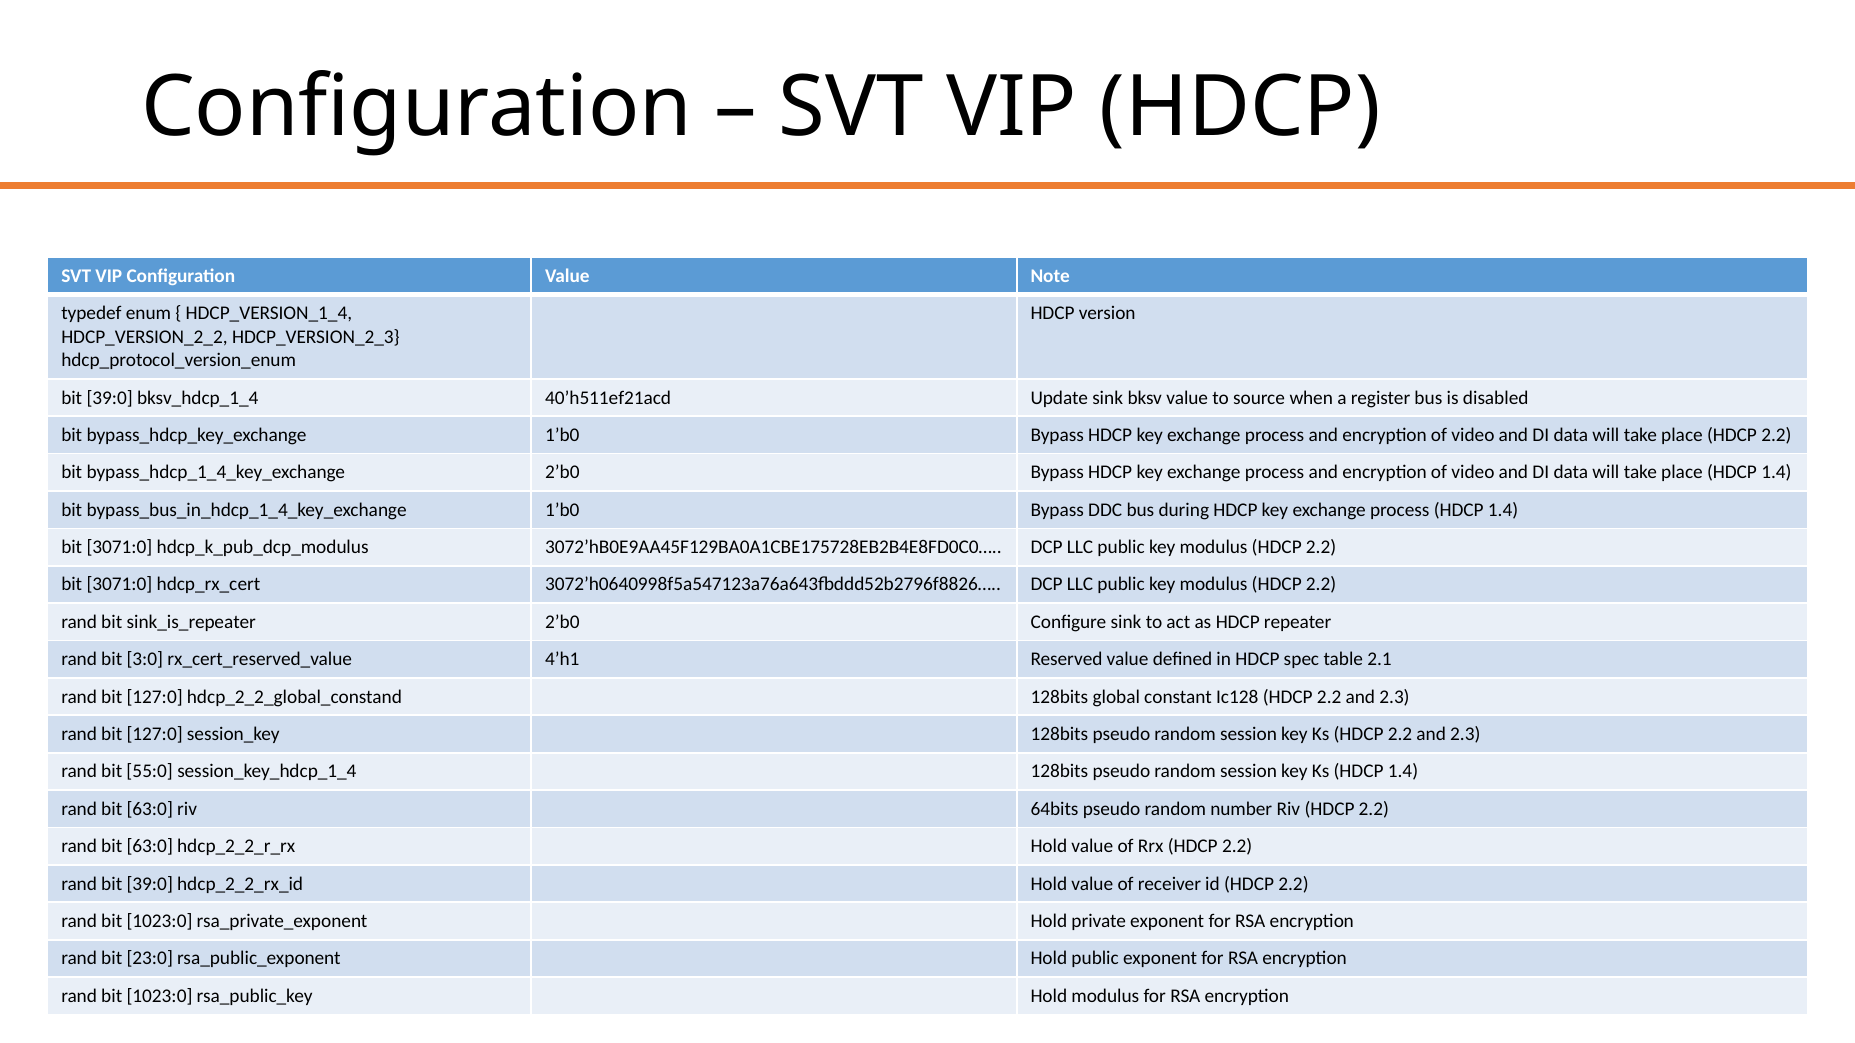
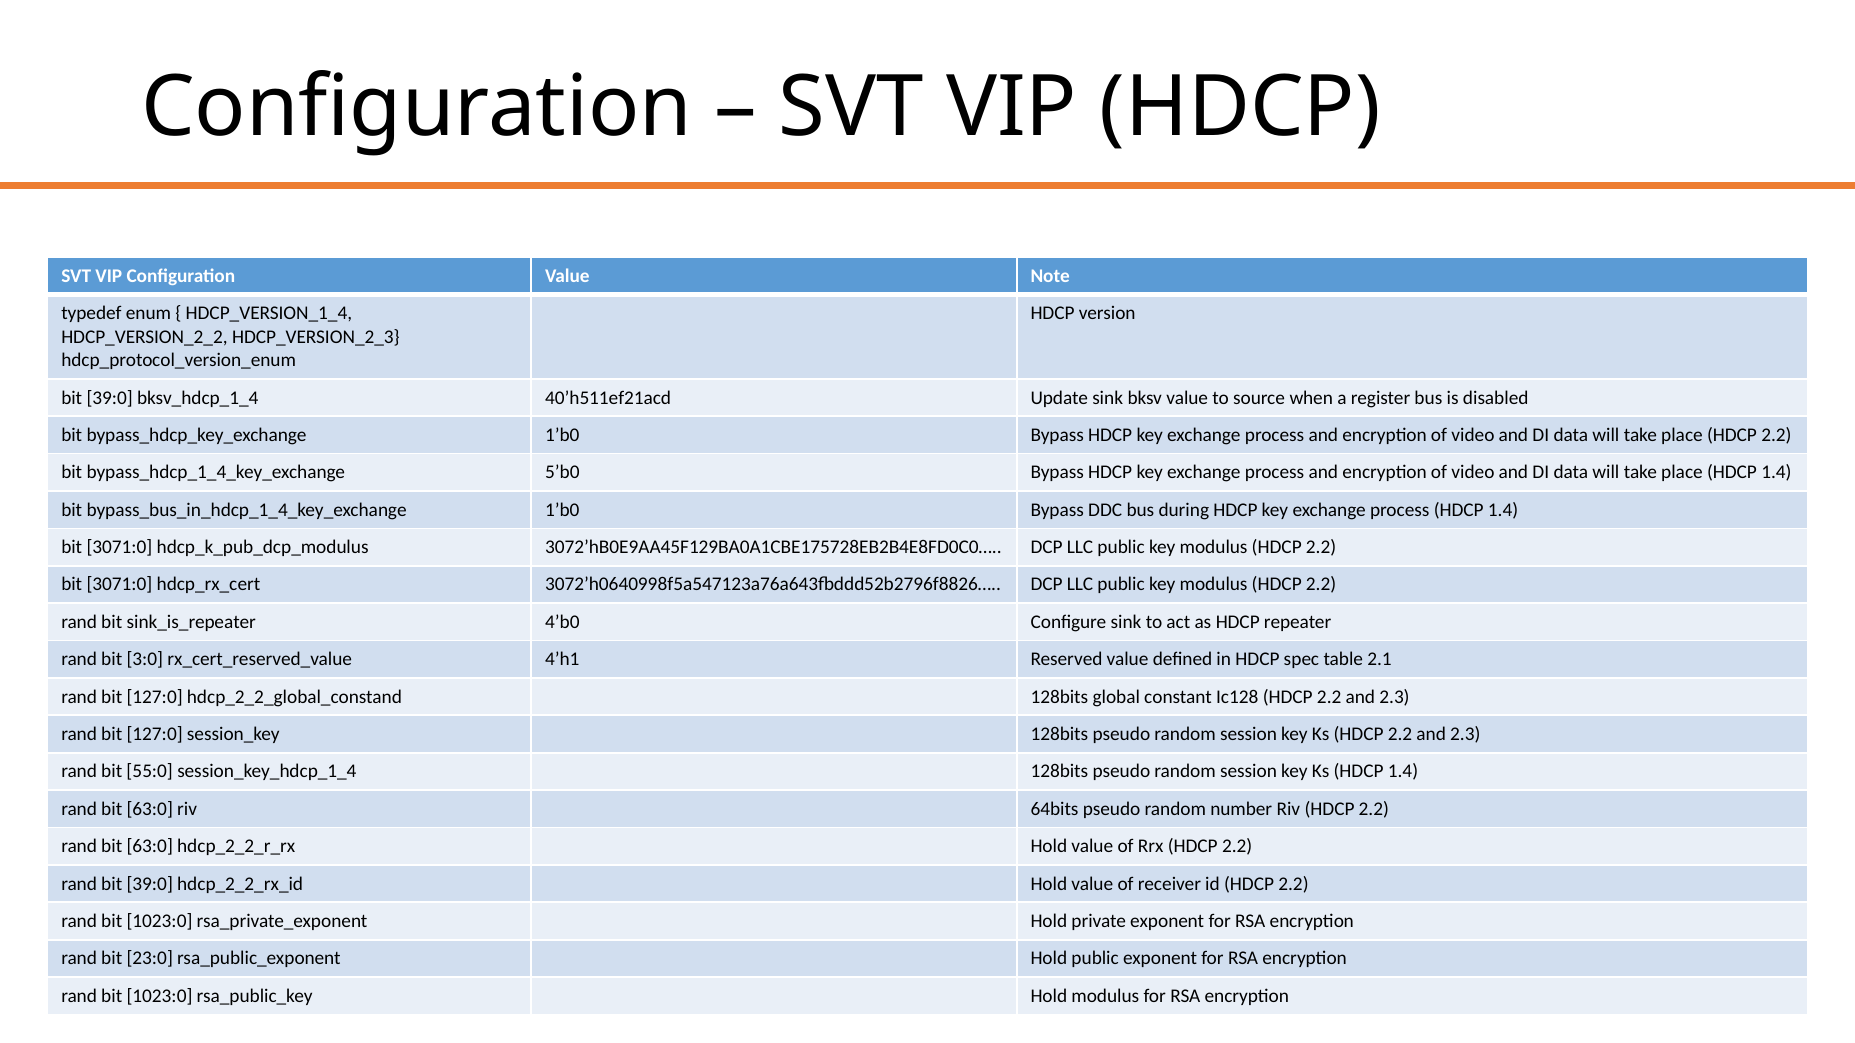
2’b0: 2’b0 -> 5’b0 (562, 473)
2’b0: 2’b0 -> 4’b0 (562, 622)
